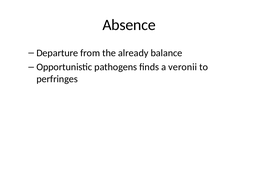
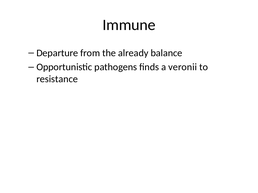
Absence: Absence -> Immune (129, 25)
perfringes: perfringes -> resistance (57, 79)
